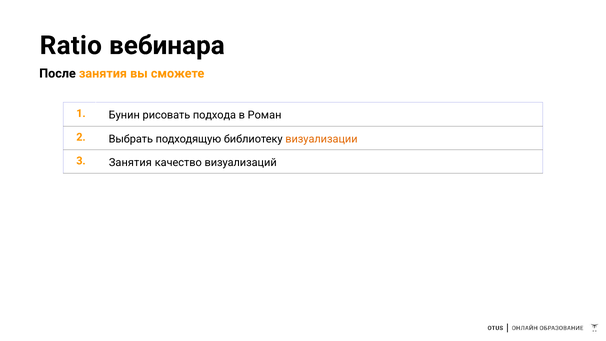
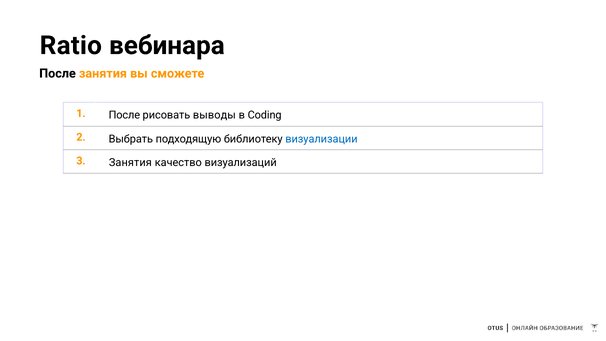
1 Бунин: Бунин -> После (124, 115)
подхода: подхода -> выводы (214, 115)
Роман: Роман -> Coding (265, 115)
визуализации colour: orange -> blue (321, 139)
